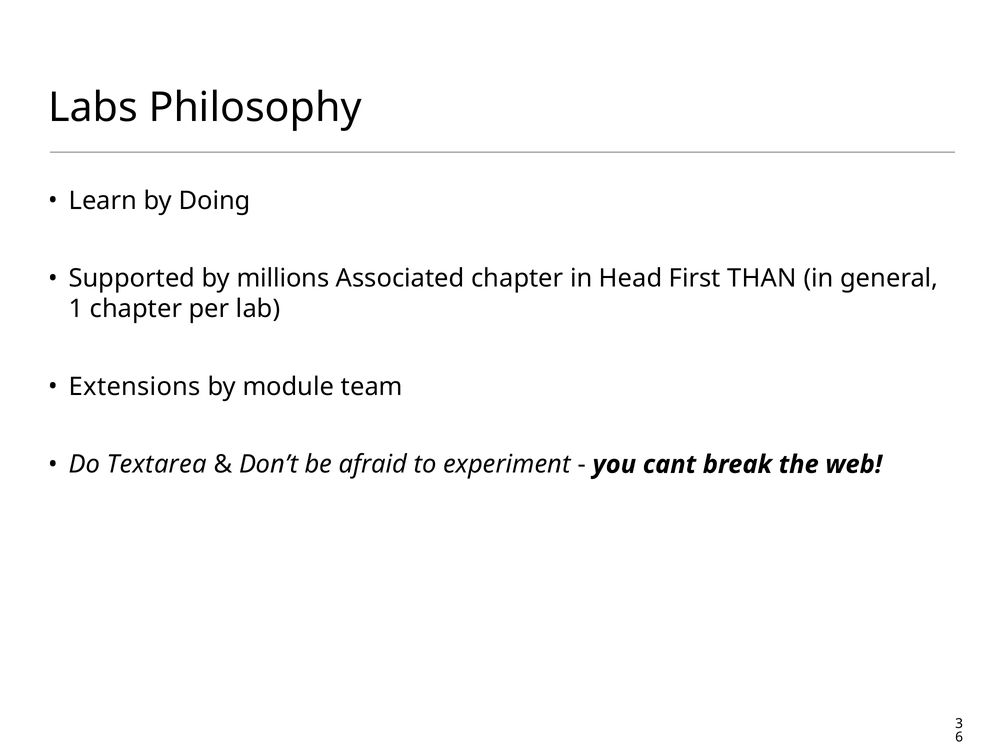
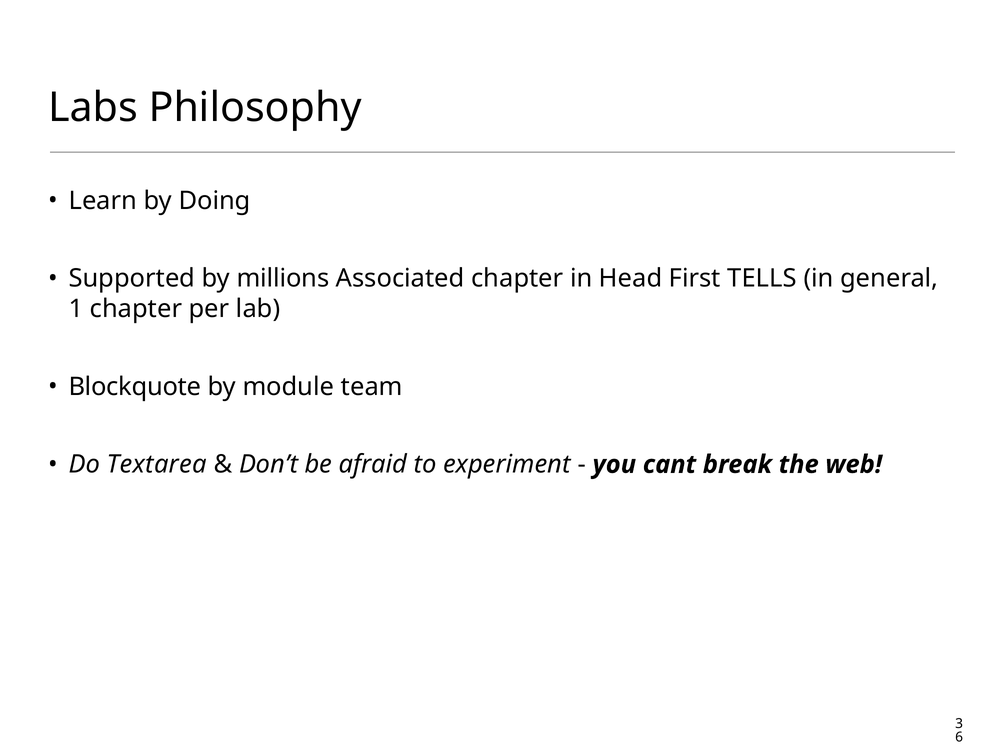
THAN: THAN -> TELLS (762, 278)
Extensions: Extensions -> Blockquote (135, 387)
